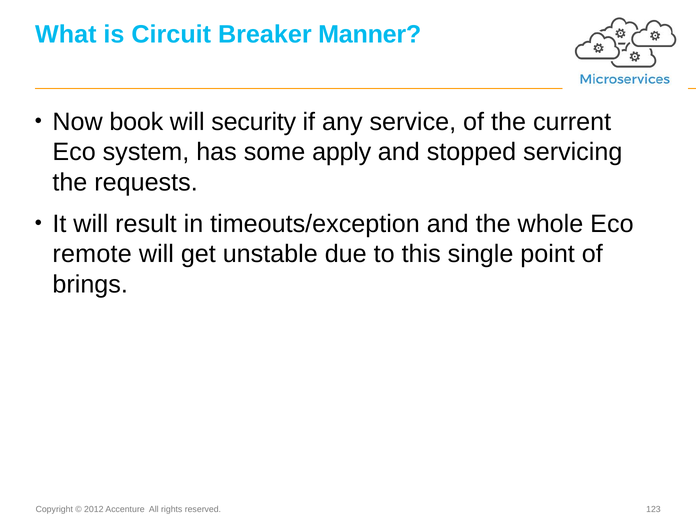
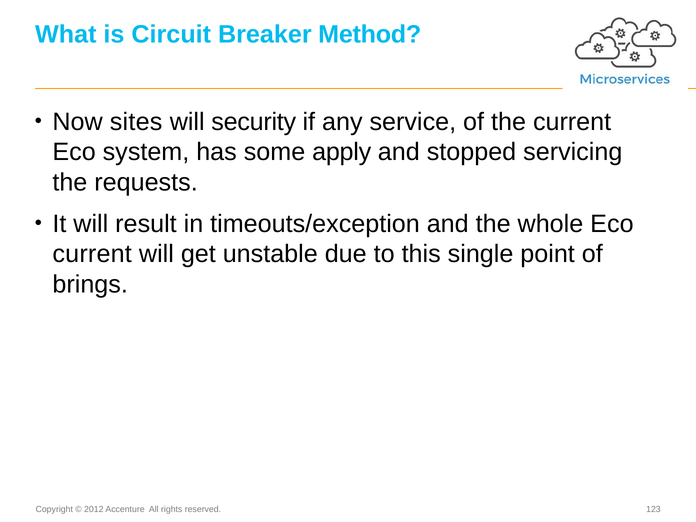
Manner: Manner -> Method (370, 34)
book: book -> sites (136, 122)
remote: remote -> current (92, 254)
